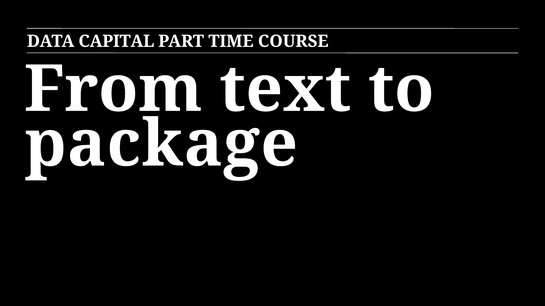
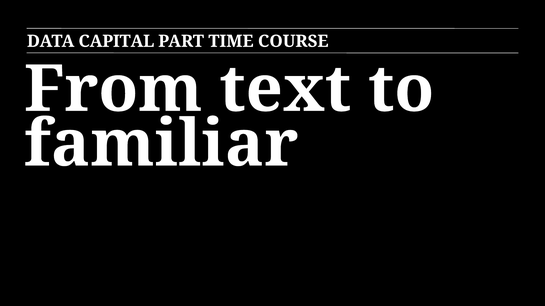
package: package -> familiar (161, 144)
